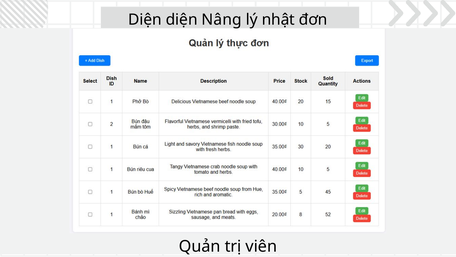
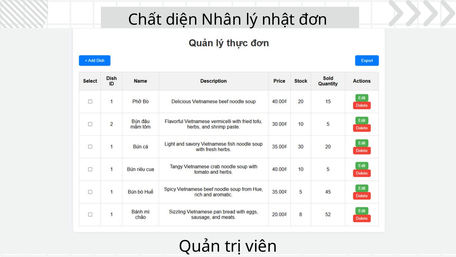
Diện: Diện -> Chất (145, 20)
Nâng: Nâng -> Nhân (222, 20)
